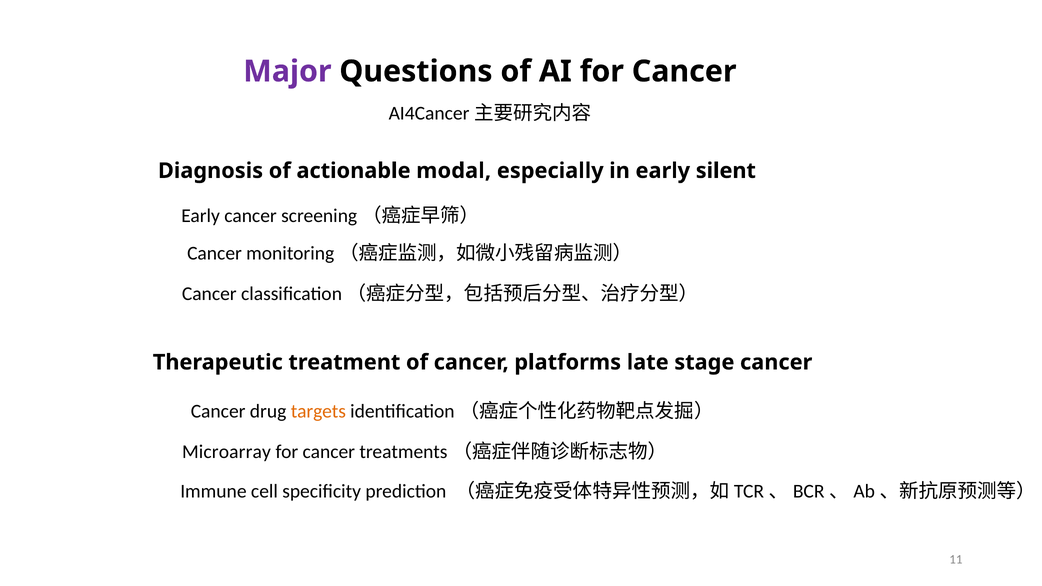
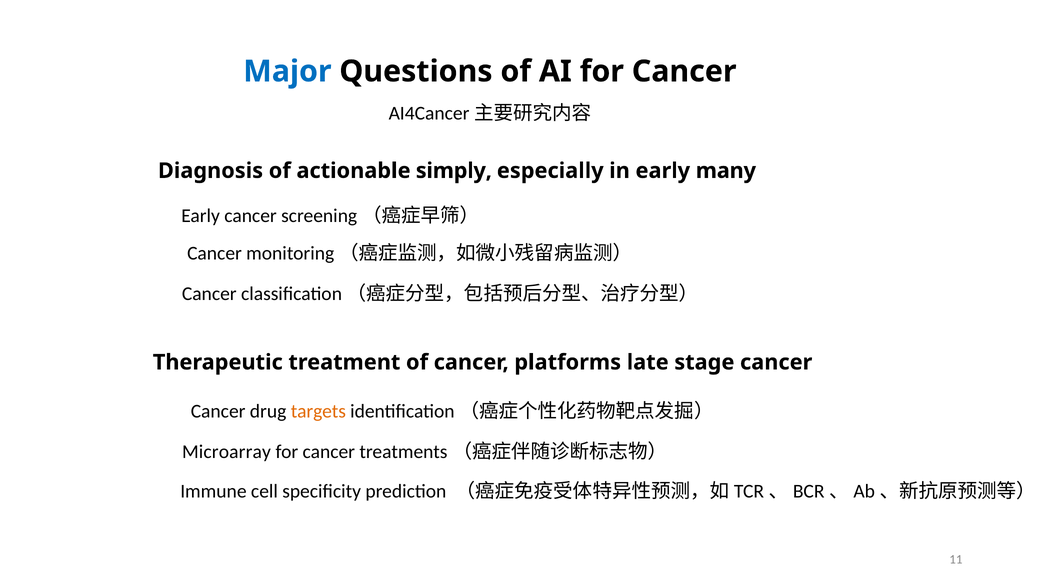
Major colour: purple -> blue (287, 71)
modal: modal -> simply (454, 171)
silent: silent -> many (726, 171)
